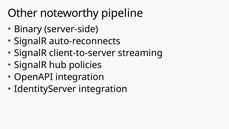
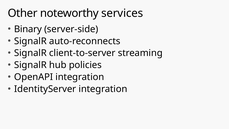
pipeline: pipeline -> services (122, 13)
